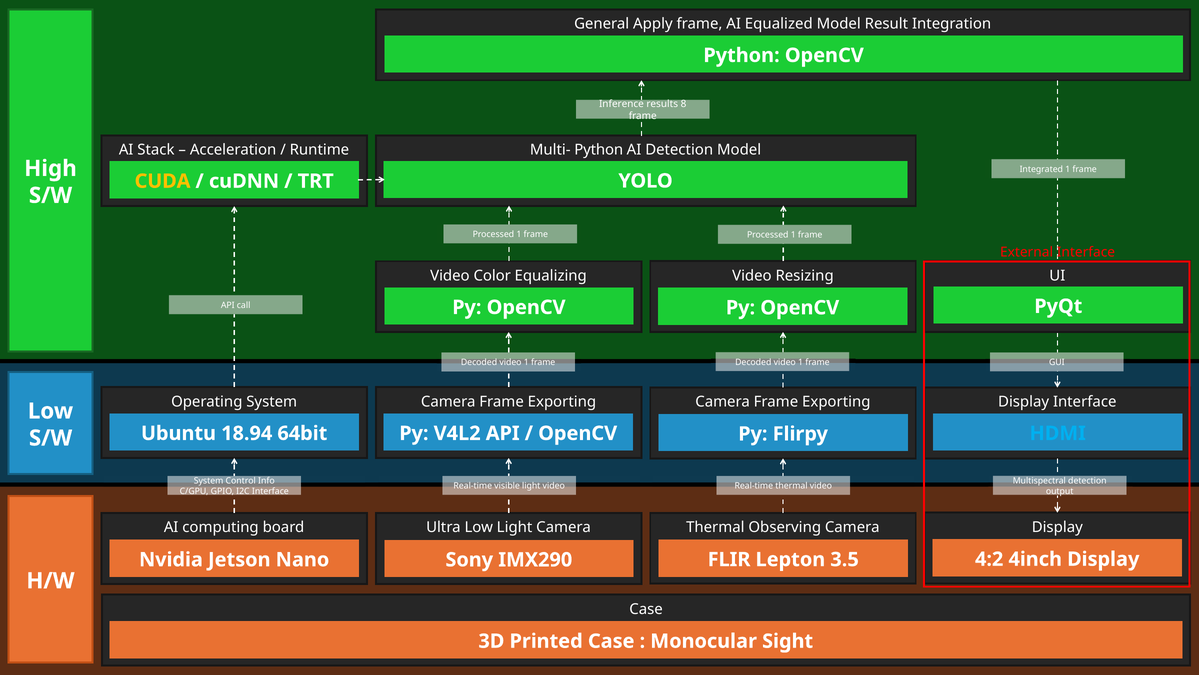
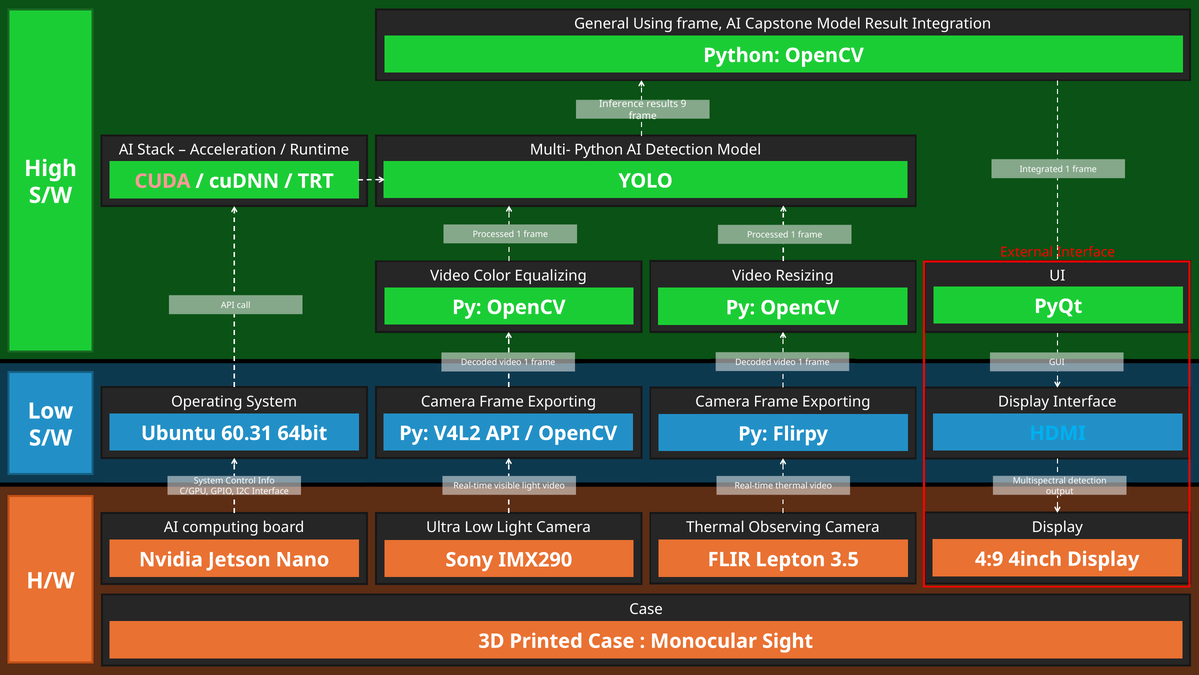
Apply: Apply -> Using (653, 24)
Equalized: Equalized -> Capstone (779, 24)
8: 8 -> 9 (684, 104)
CUDA colour: yellow -> pink (163, 181)
18.94: 18.94 -> 60.31 (247, 433)
4:2: 4:2 -> 4:9 (989, 559)
